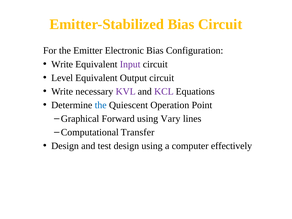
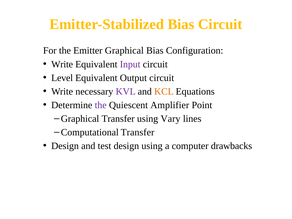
Emitter Electronic: Electronic -> Graphical (124, 51)
KCL colour: purple -> orange (164, 91)
the colour: blue -> purple (101, 105)
Operation: Operation -> Amplifier (170, 105)
Graphical Forward: Forward -> Transfer (118, 119)
effectively: effectively -> drawbacks (231, 146)
